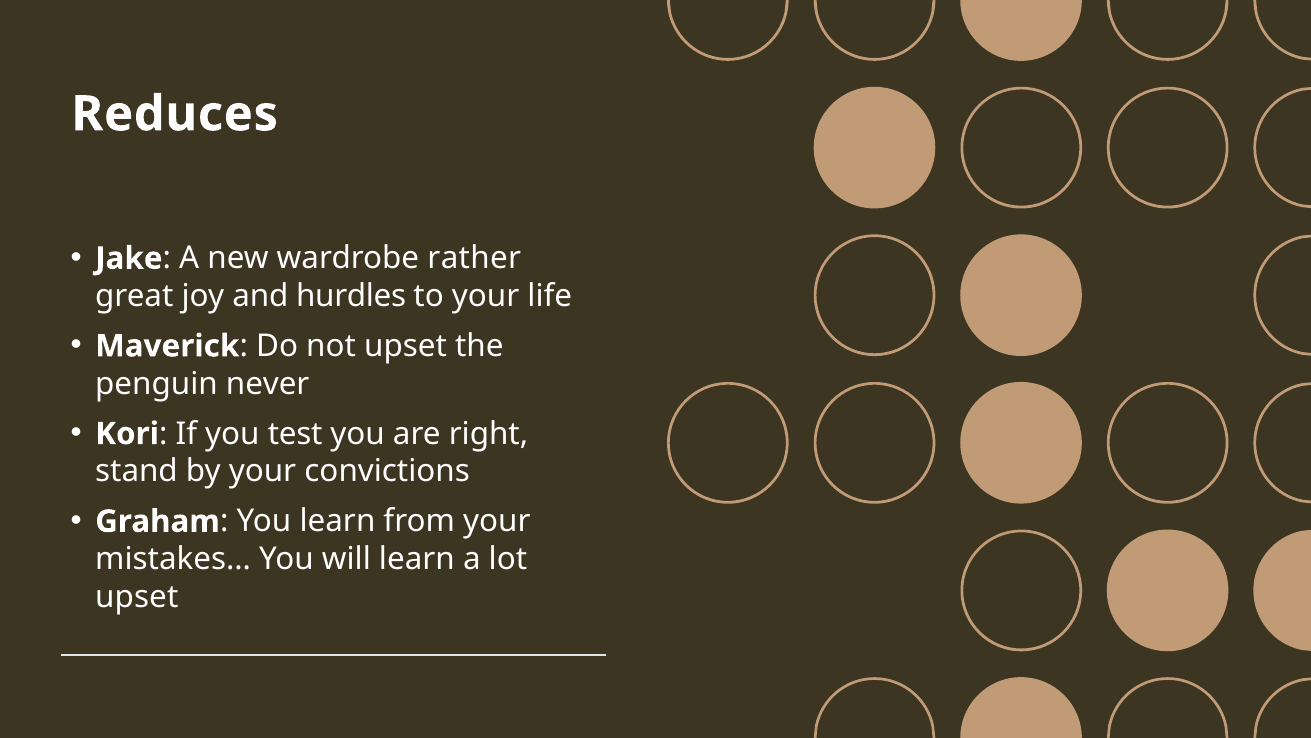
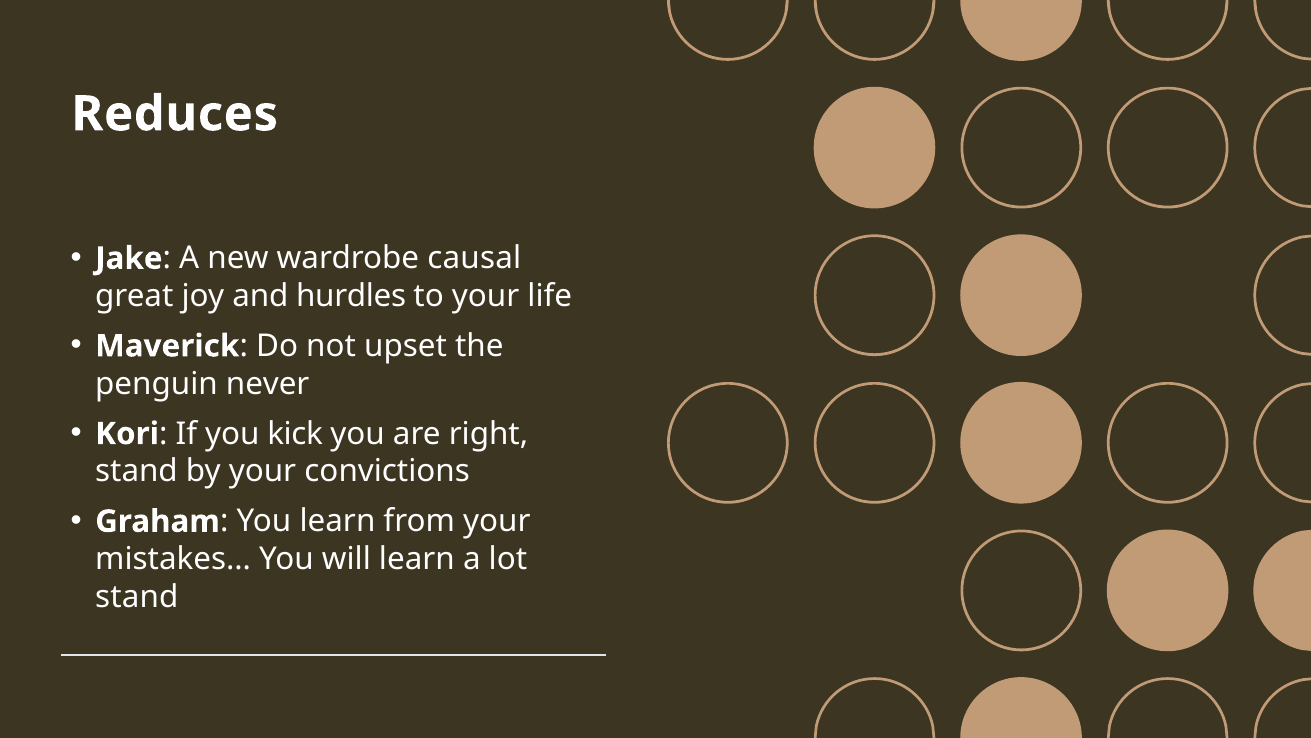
rather: rather -> causal (474, 258)
test: test -> kick (295, 433)
upset: upset -> stand (137, 596)
